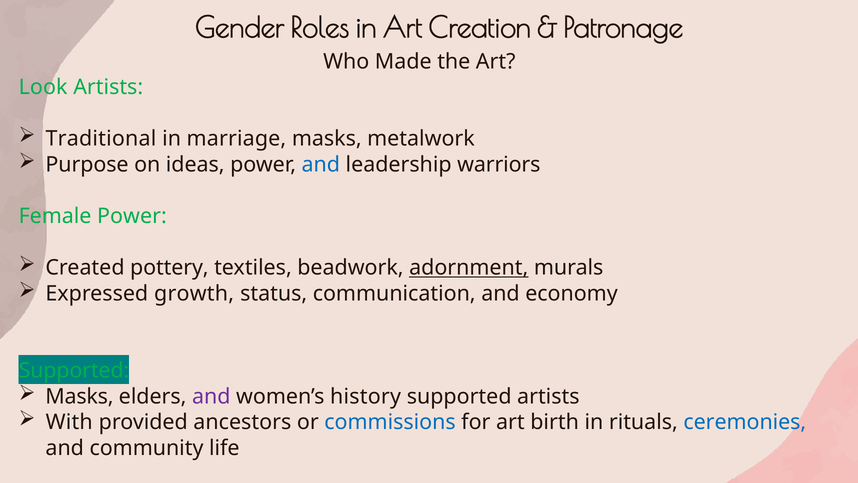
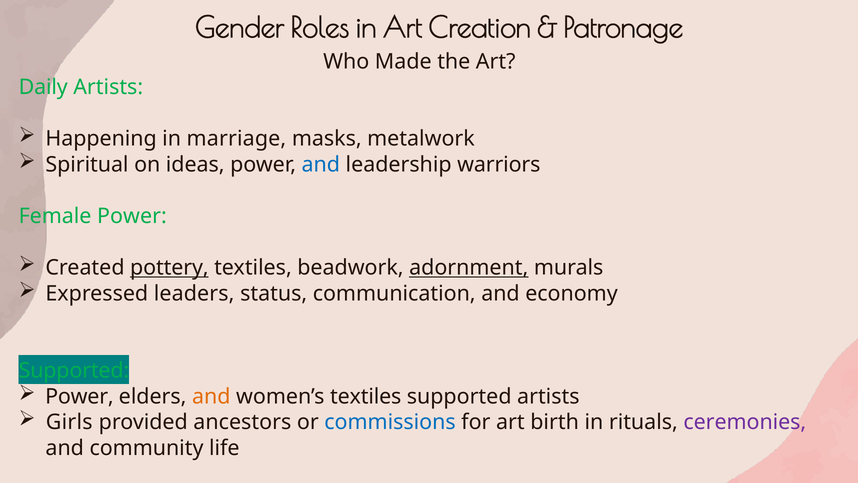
Look: Look -> Daily (43, 87)
Traditional: Traditional -> Happening (101, 139)
Purpose: Purpose -> Spiritual (87, 165)
pottery underline: none -> present (169, 267)
growth: growth -> leaders (194, 293)
Masks: Masks -> Power (79, 396)
and colour: purple -> orange (211, 396)
women’s history: history -> textiles (366, 396)
With: With -> Girls (69, 422)
ceremonies colour: blue -> purple (745, 422)
